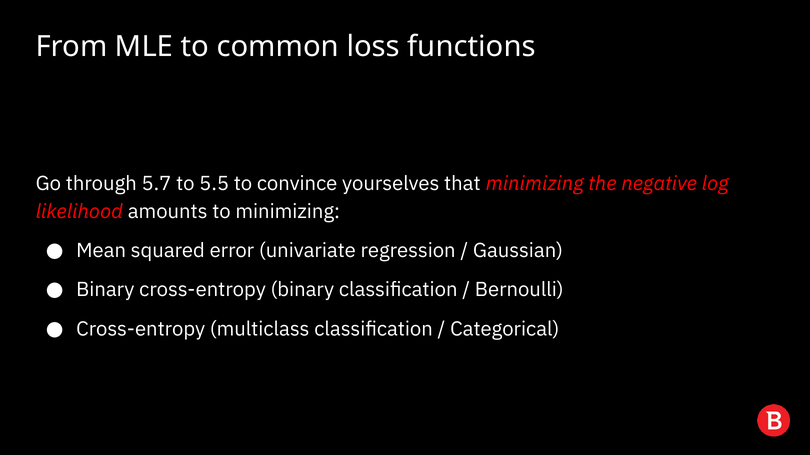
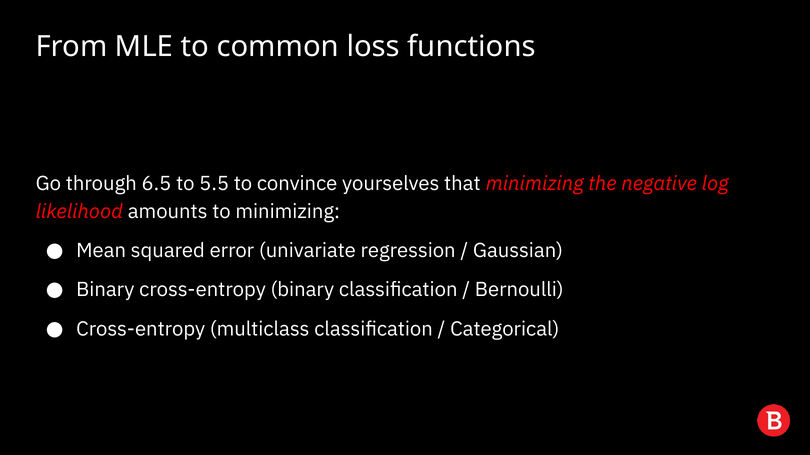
5.7: 5.7 -> 6.5 (156, 184)
